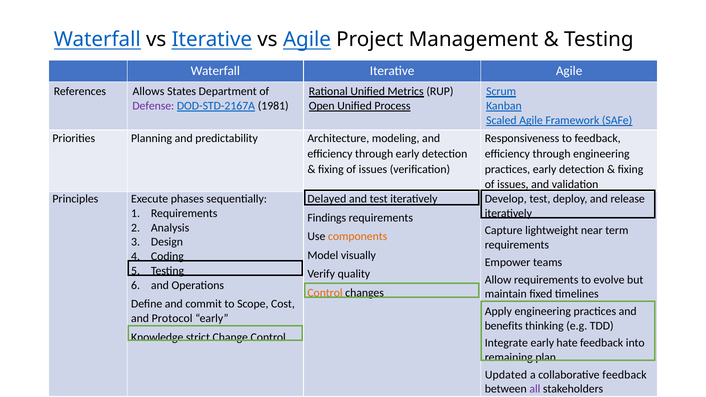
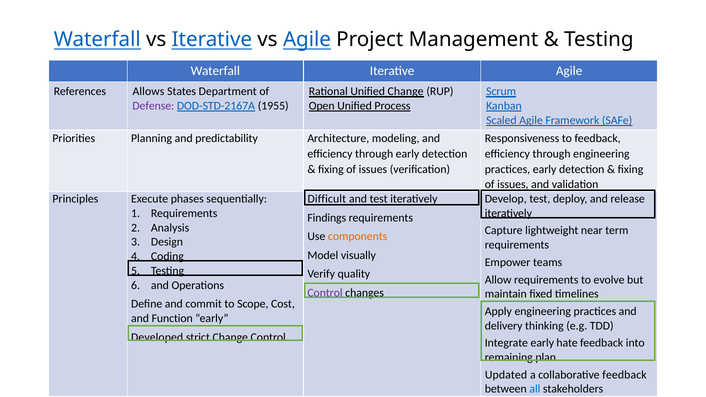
Unified Metrics: Metrics -> Change (406, 92)
1981: 1981 -> 1955 (273, 106)
Delayed: Delayed -> Difficult (327, 199)
Control colour: orange -> purple (325, 293)
Protocol: Protocol -> Function (172, 318)
benefits: benefits -> delivery (504, 326)
Knowledge: Knowledge -> Developed (157, 337)
all colour: purple -> blue (535, 389)
